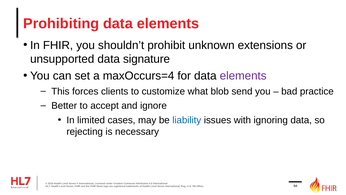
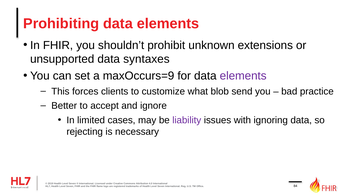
signature: signature -> syntaxes (146, 59)
maxOccurs=4: maxOccurs=4 -> maxOccurs=9 (139, 76)
liability colour: blue -> purple (187, 120)
